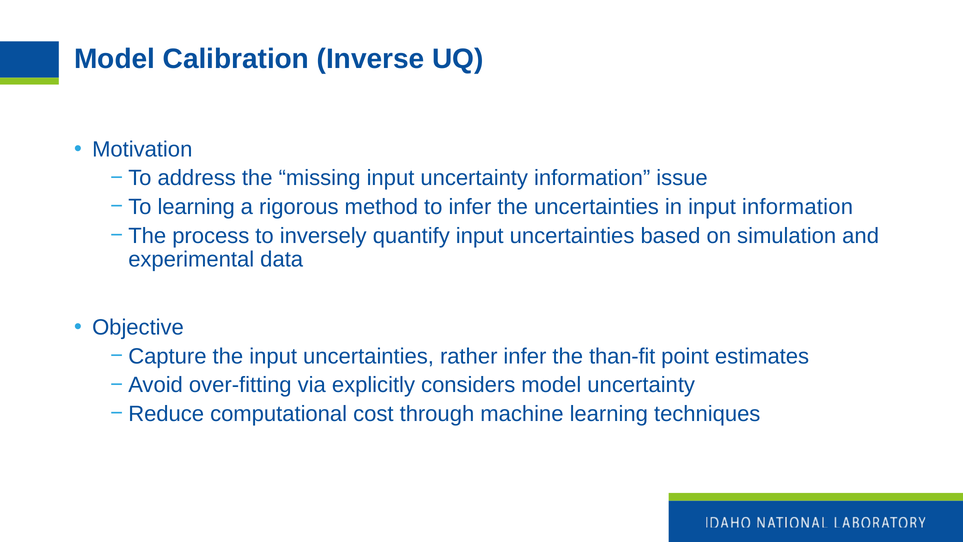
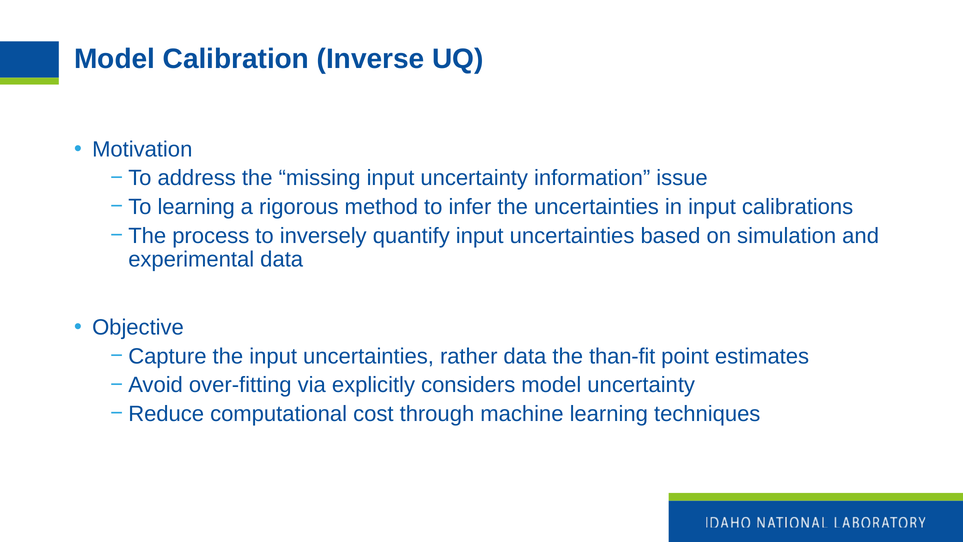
input information: information -> calibrations (798, 207)
rather infer: infer -> data (525, 356)
